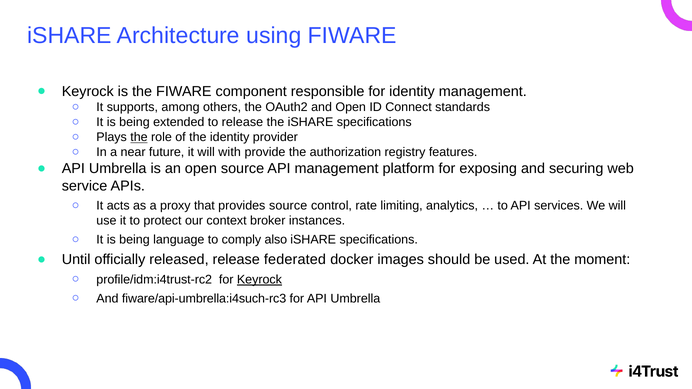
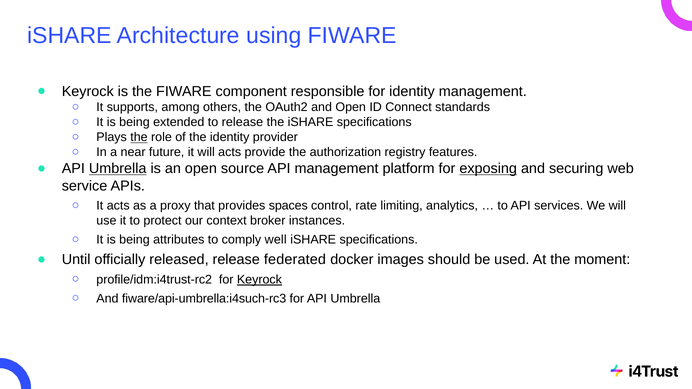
will with: with -> acts (230, 152)
Umbrella underline: none -> present (118, 169)
exposing underline: none -> present (488, 169)
provides source: source -> spaces (288, 206)
language: language -> attributes (179, 240)
also: also -> well (276, 240)
